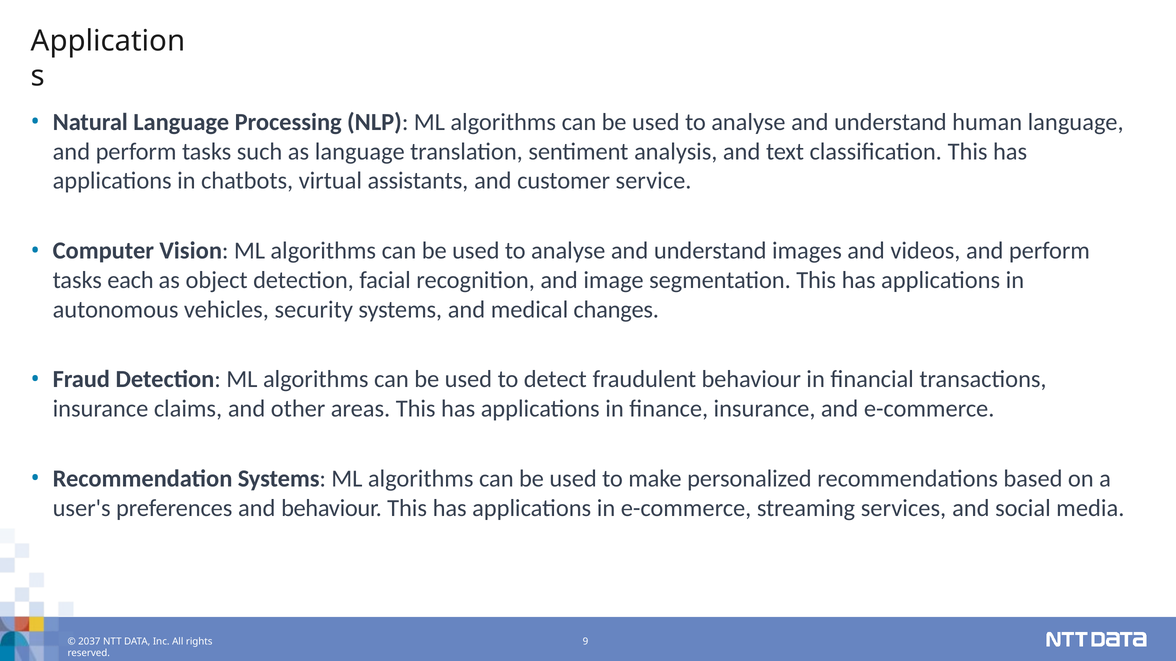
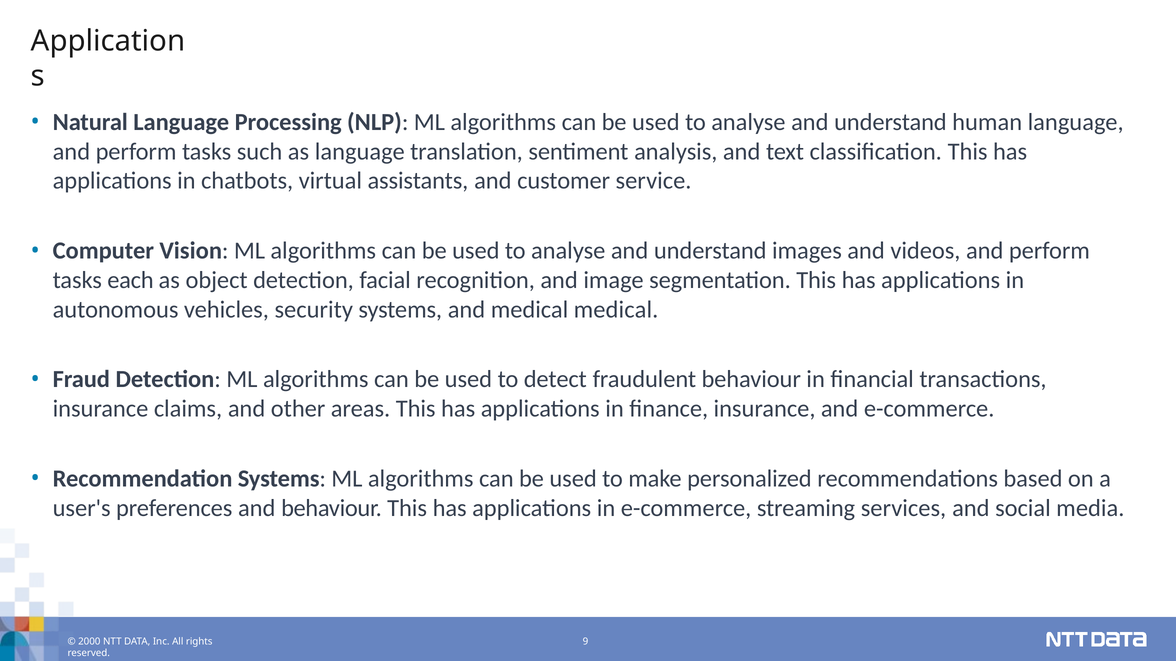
medical changes: changes -> medical (616, 310)
2037: 2037 -> 2000 (89, 642)
